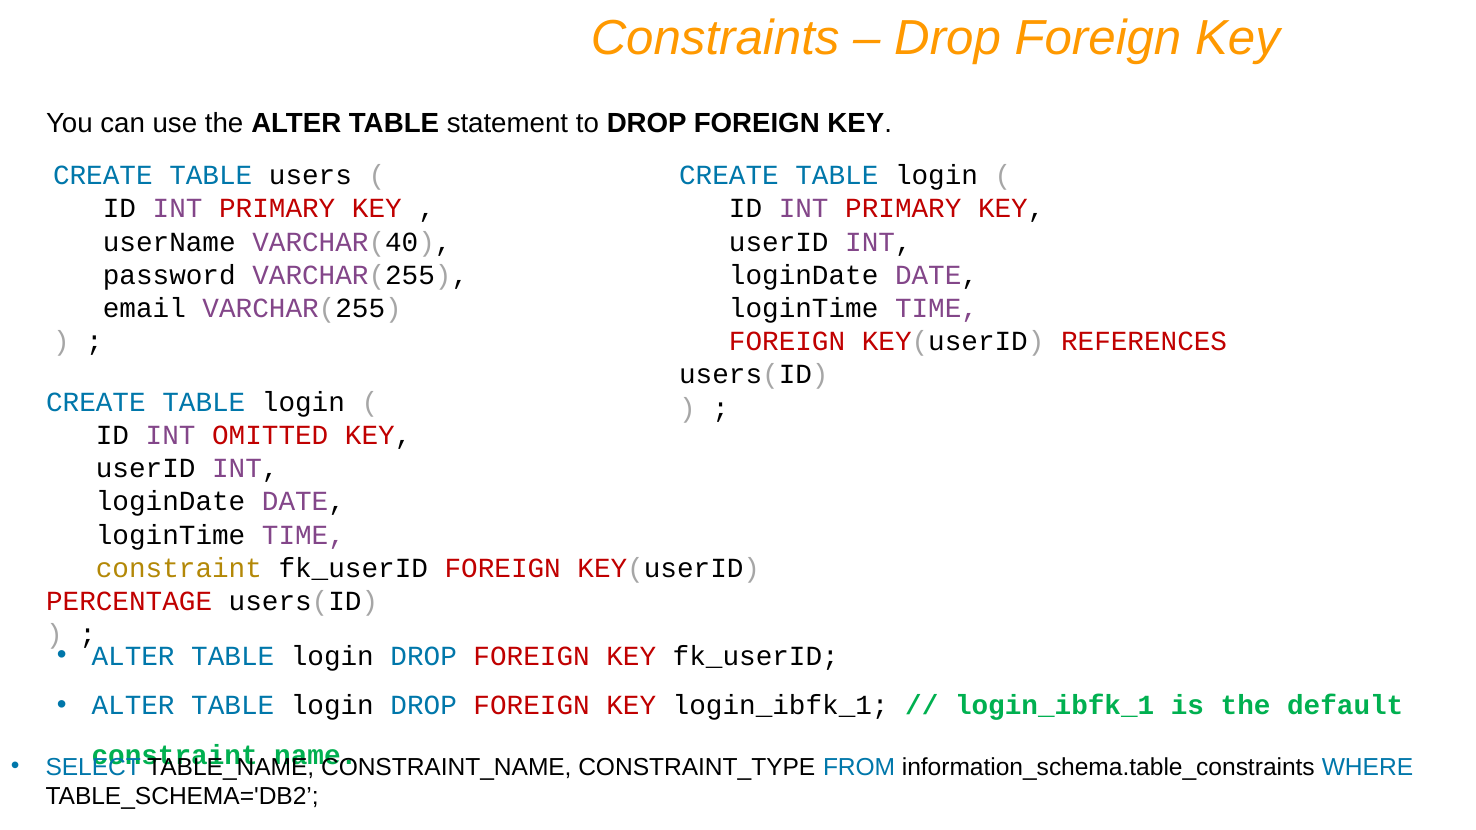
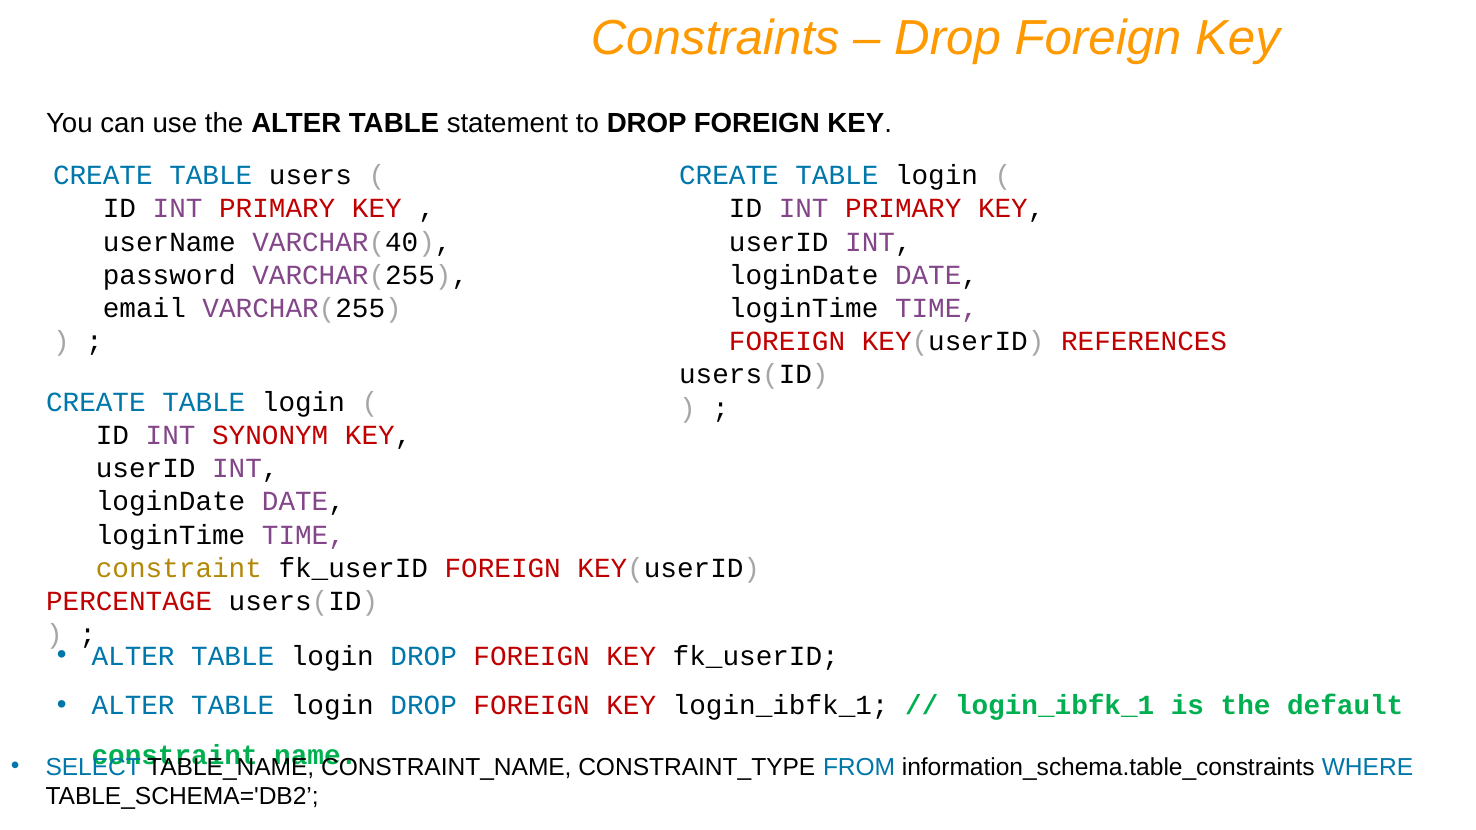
OMITTED: OMITTED -> SYNONYM (270, 436)
